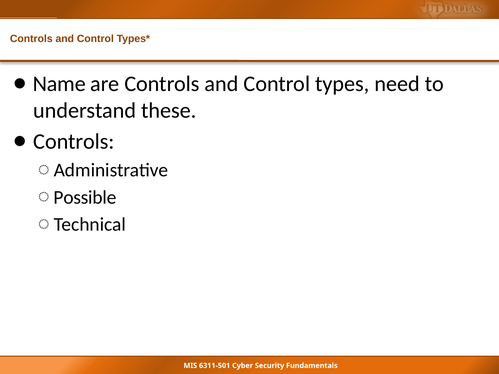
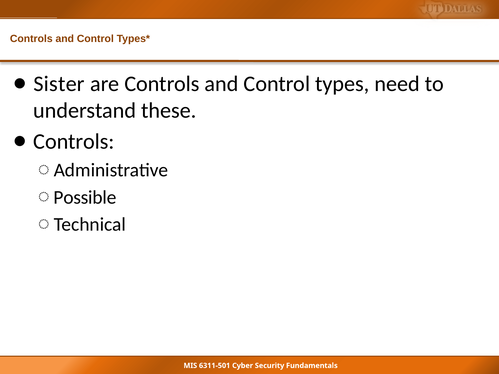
Name: Name -> Sister (59, 84)
